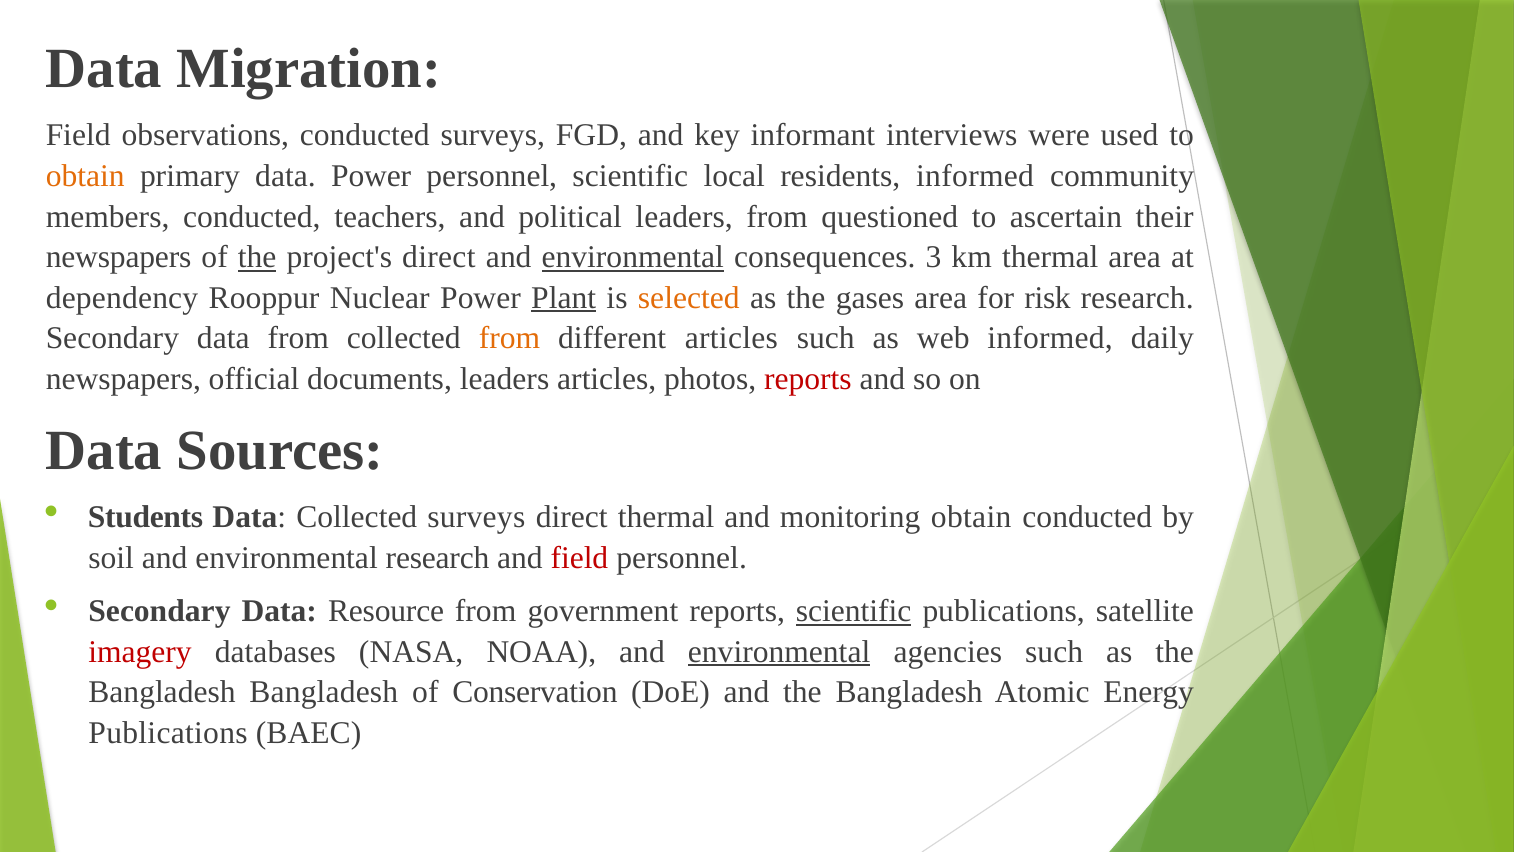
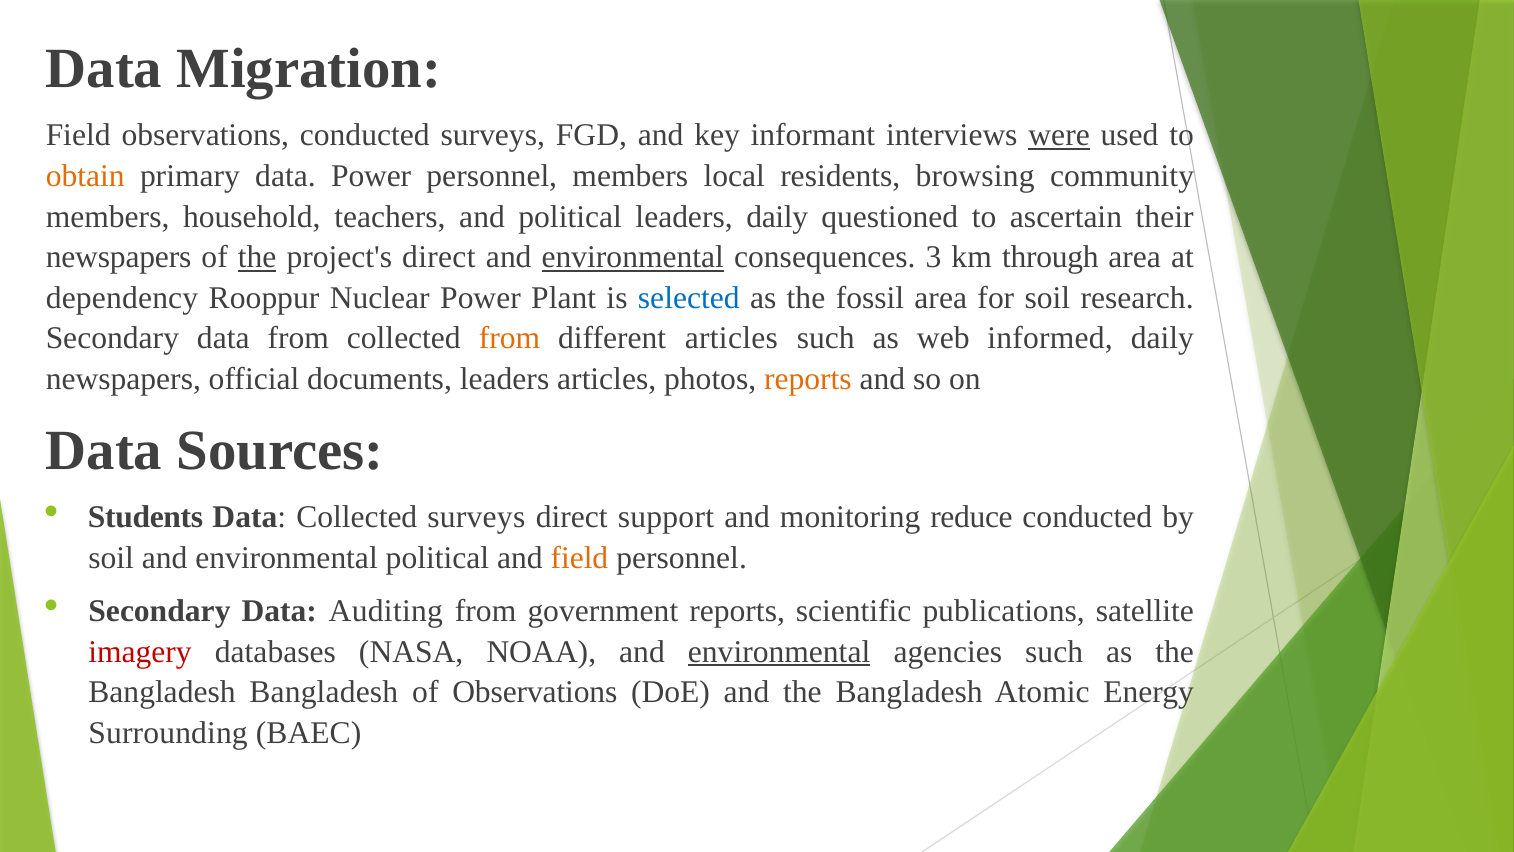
were underline: none -> present (1059, 135)
personnel scientific: scientific -> members (630, 176)
residents informed: informed -> browsing (975, 176)
members conducted: conducted -> household (252, 217)
leaders from: from -> daily (777, 217)
km thermal: thermal -> through (1050, 257)
Plant underline: present -> none (564, 298)
selected colour: orange -> blue (689, 298)
gases: gases -> fossil (870, 298)
for risk: risk -> soil (1047, 298)
reports colour: red -> orange (808, 379)
direct thermal: thermal -> support (666, 517)
monitoring obtain: obtain -> reduce (972, 517)
environmental research: research -> political (437, 558)
field colour: red -> orange (579, 558)
Resource: Resource -> Auditing (386, 611)
scientific underline: present -> none (854, 611)
of Conservation: Conservation -> Observations (535, 692)
Publications: Publications -> Surrounding (168, 733)
